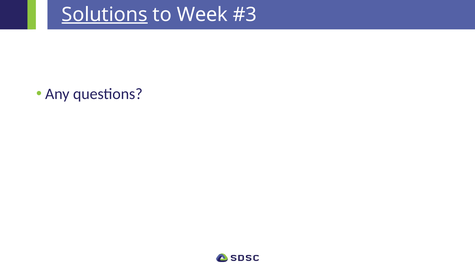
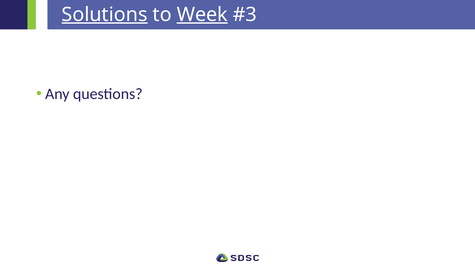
Week underline: none -> present (202, 15)
